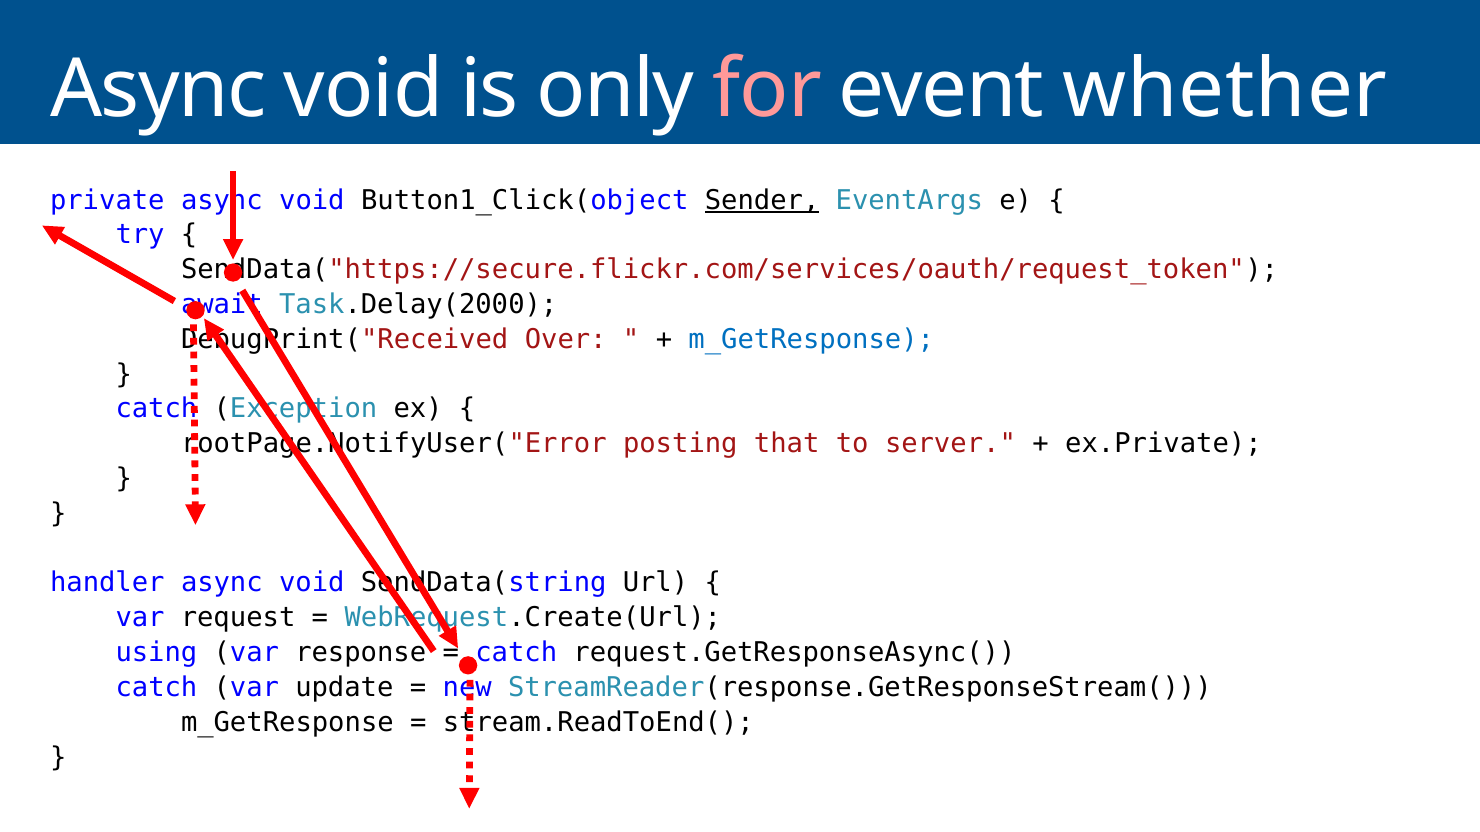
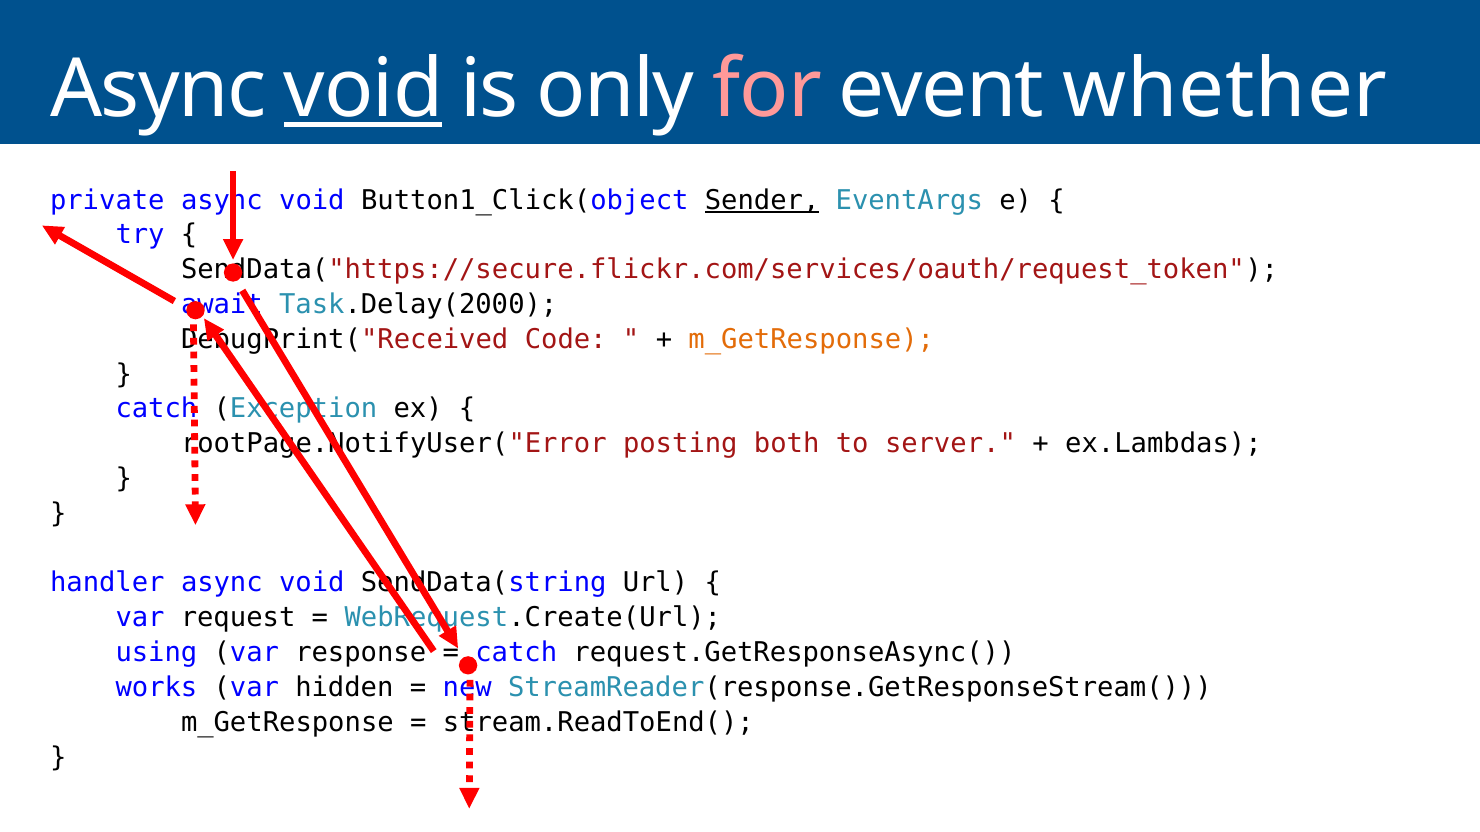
void underline: none -> present (364, 90)
Over: Over -> Code (566, 339)
m_GetResponse colour: blue -> orange (811, 339)
that: that -> both (787, 444)
ex.Private: ex.Private -> ex.Lambdas (1163, 444)
catch: catch -> works (156, 688)
update: update -> hidden (344, 688)
